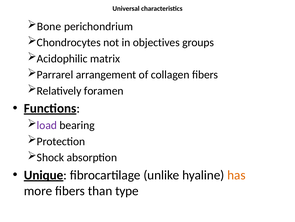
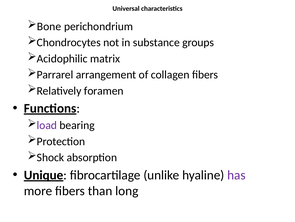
objectives: objectives -> substance (156, 42)
has colour: orange -> purple (236, 174)
type: type -> long (127, 190)
